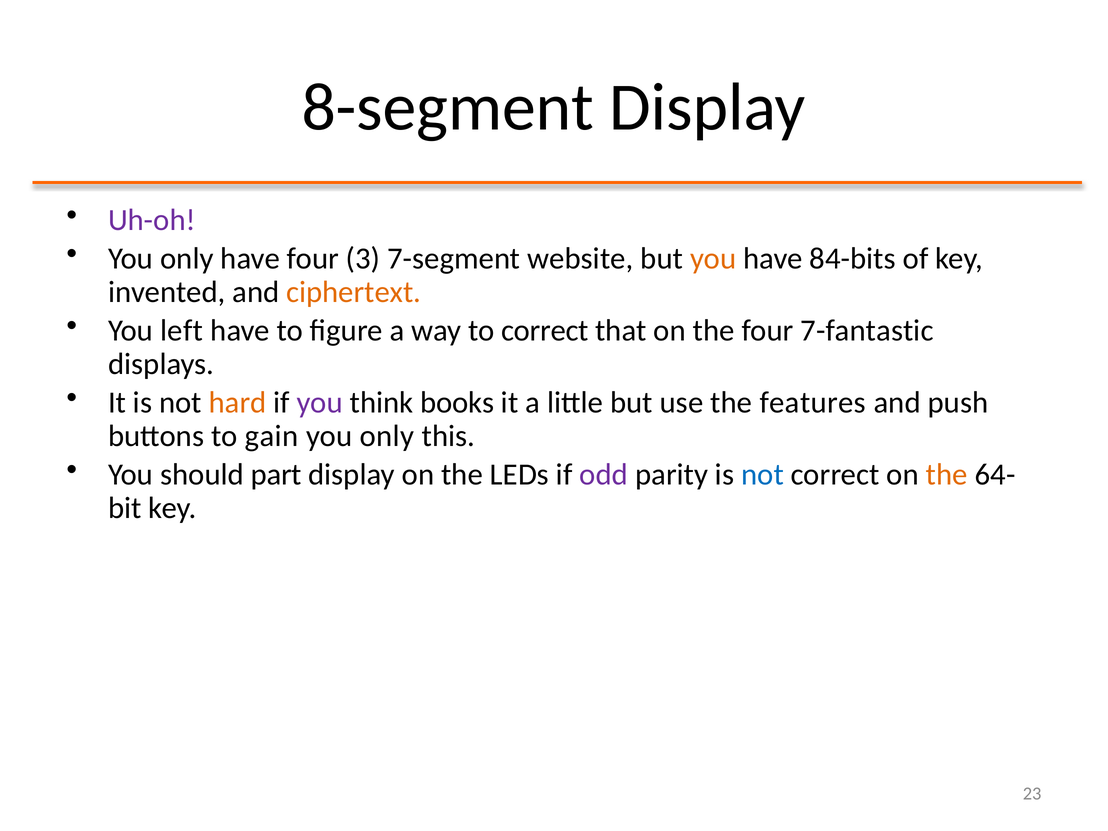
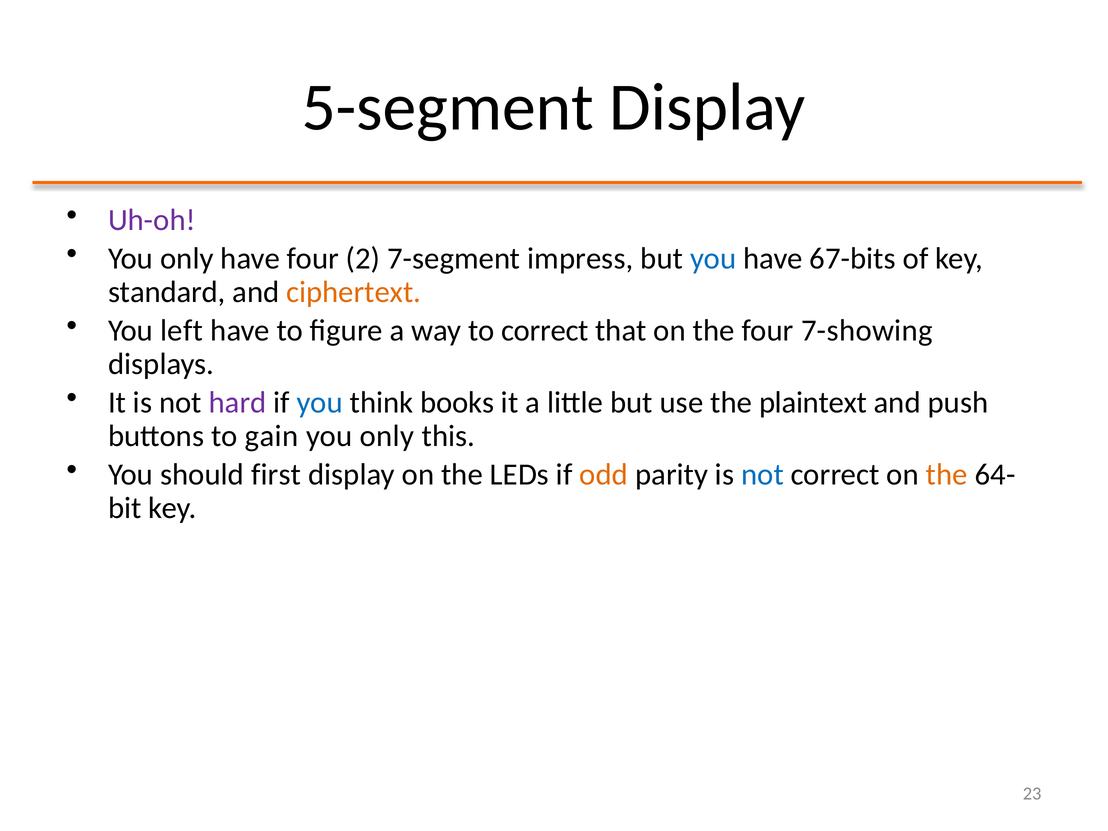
8-segment: 8-segment -> 5-segment (448, 107)
3: 3 -> 2 (363, 259)
website: website -> impress (580, 259)
you colour: orange -> blue (713, 259)
84-bits: 84-bits -> 67-bits (853, 259)
invented: invented -> standard (167, 292)
7-fantastic: 7-fantastic -> 7-showing (867, 331)
hard colour: orange -> purple (238, 403)
you colour: purple -> blue (320, 403)
features: features -> plaintext (813, 403)
part: part -> first (276, 475)
odd colour: purple -> orange (604, 475)
